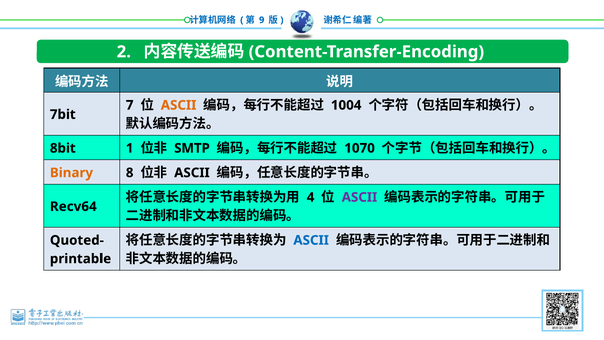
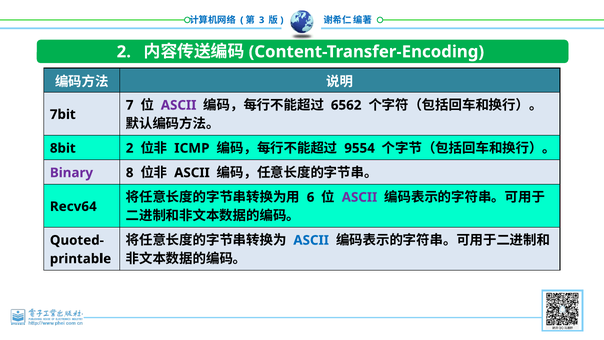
9: 9 -> 3 (262, 20)
ASCII colour: orange -> purple (179, 105)
1004: 1004 -> 6562 (346, 105)
8bit 1: 1 -> 2 (130, 148)
SMTP: SMTP -> ICMP (192, 148)
1070: 1070 -> 9554 (360, 148)
Binary colour: orange -> purple (71, 173)
4: 4 -> 6 (311, 197)
